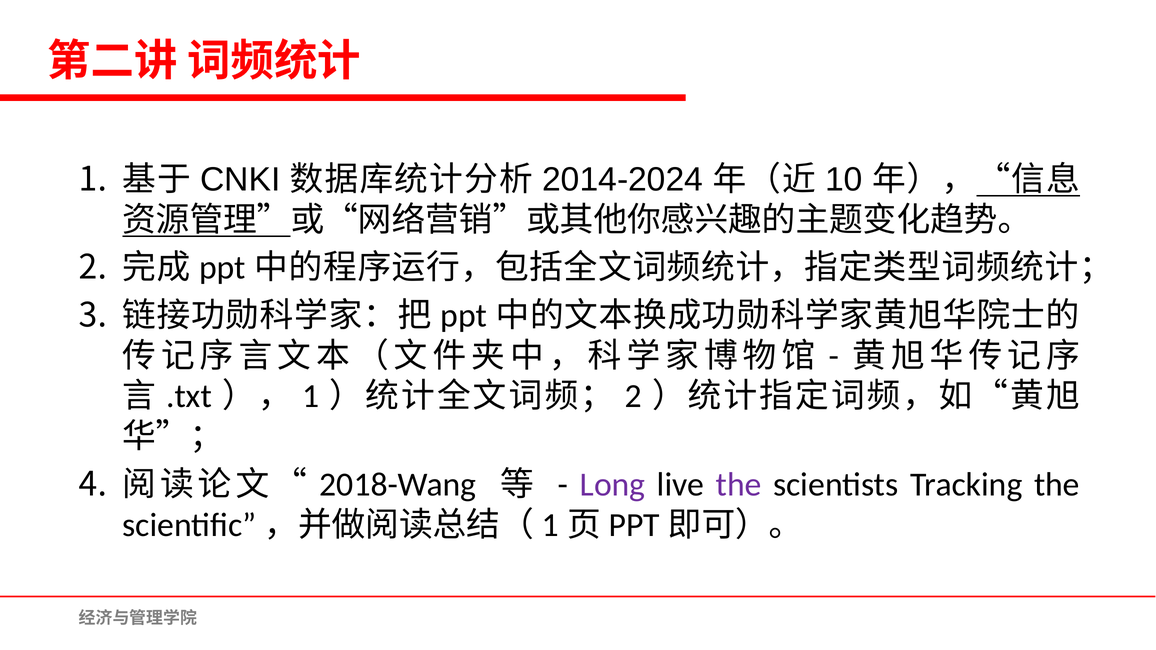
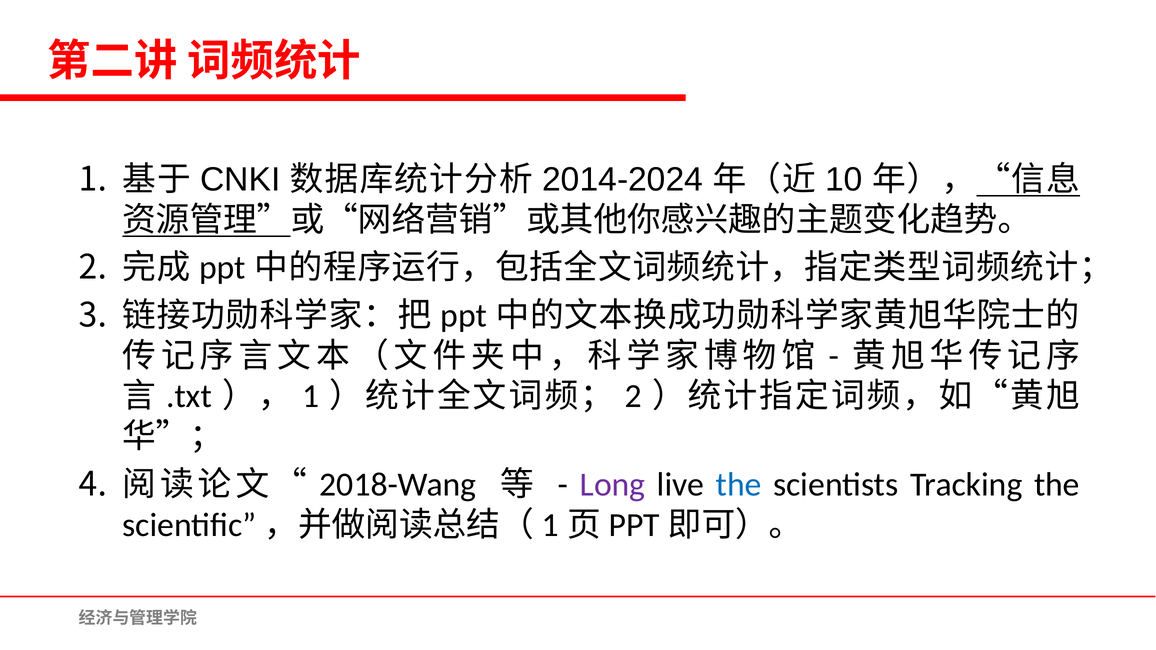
the colour: purple -> blue (739, 485)
